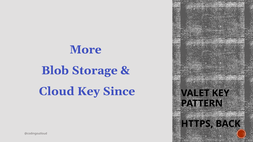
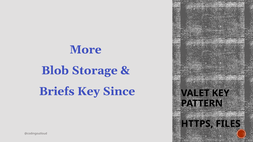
Cloud: Cloud -> Briefs (57, 92)
BACK: BACK -> FILES (228, 124)
